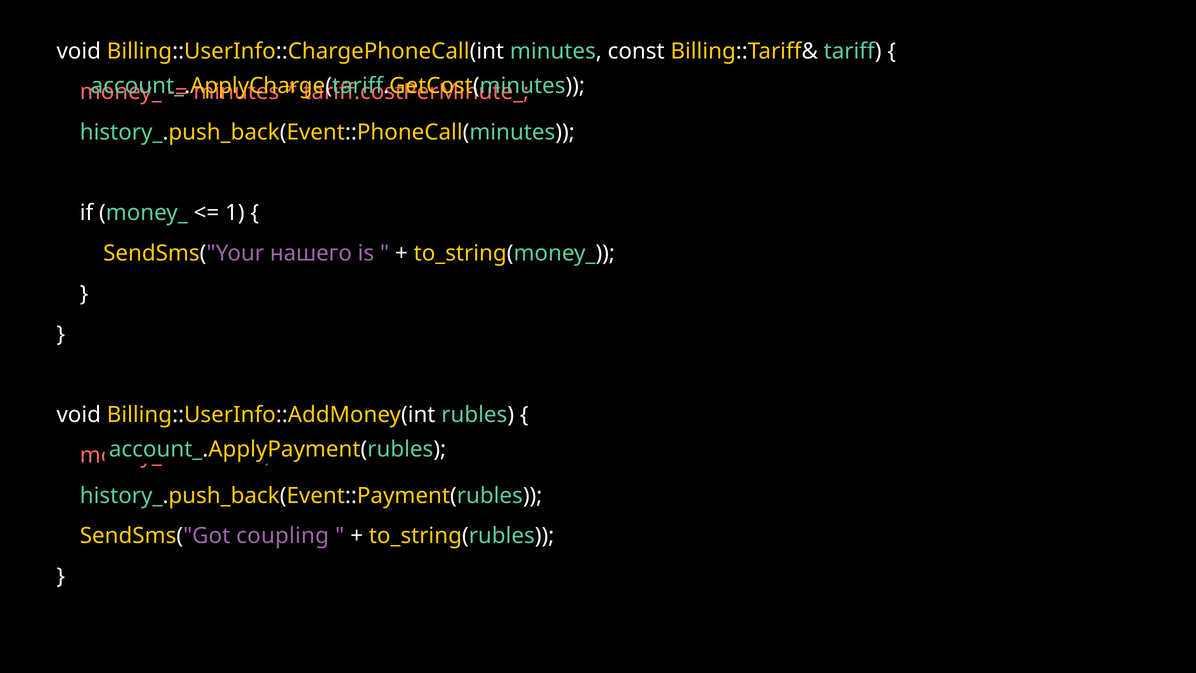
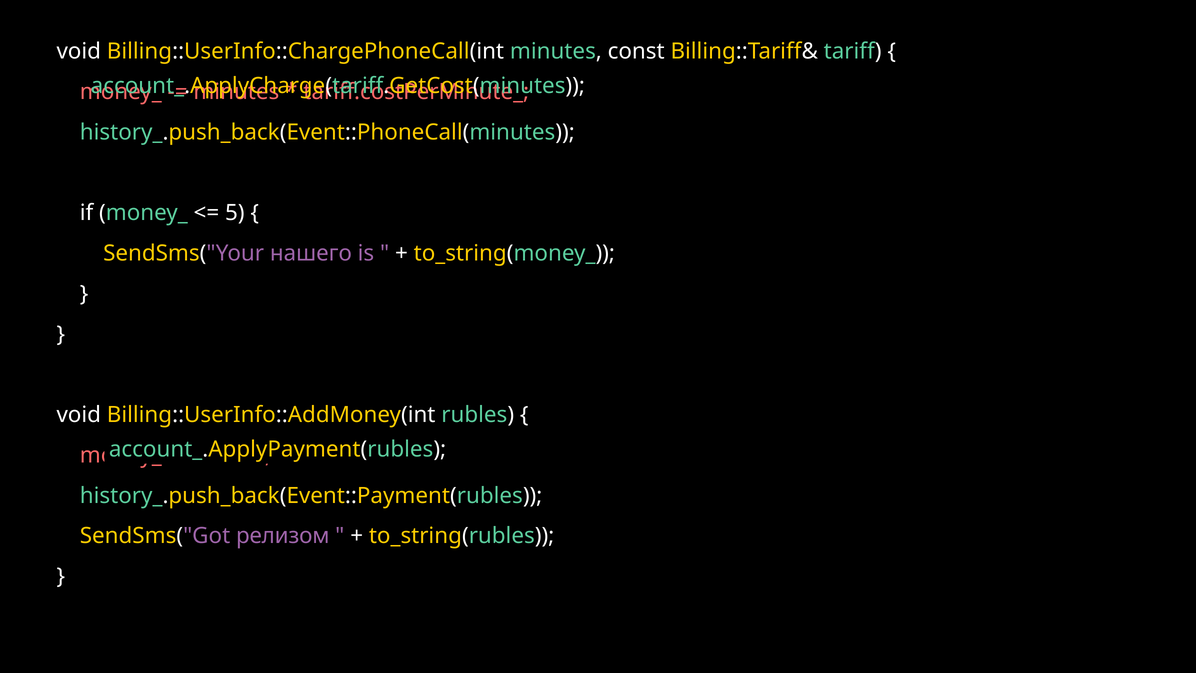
1: 1 -> 5 (235, 213)
coupling: coupling -> релизом (283, 536)
